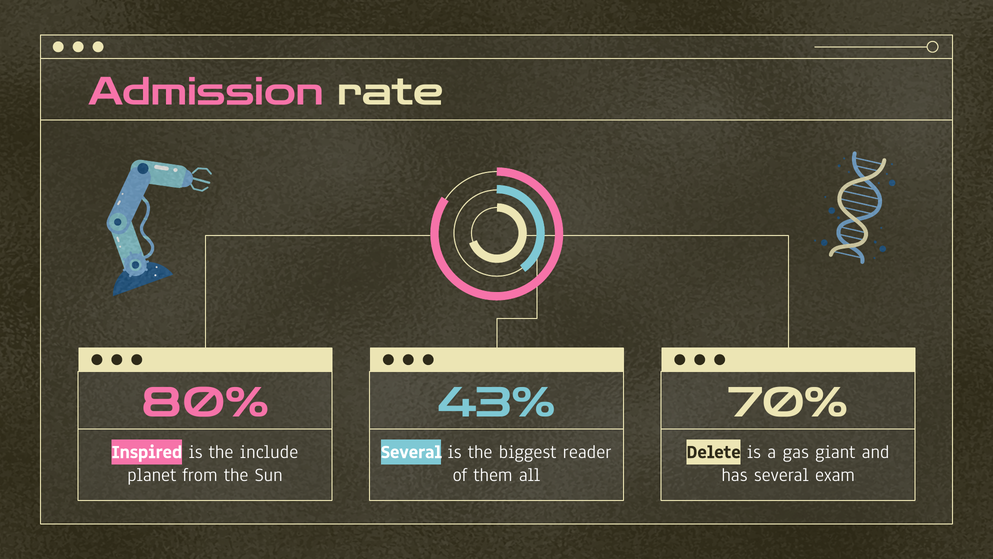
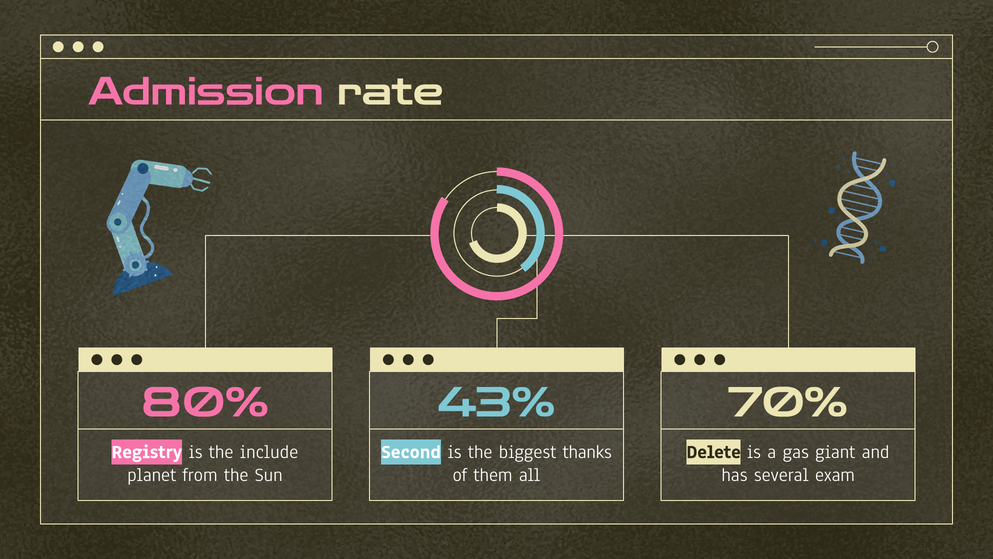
Inspired: Inspired -> Registry (147, 451)
Several: Several -> Second (411, 451)
reader: reader -> thanks (587, 451)
